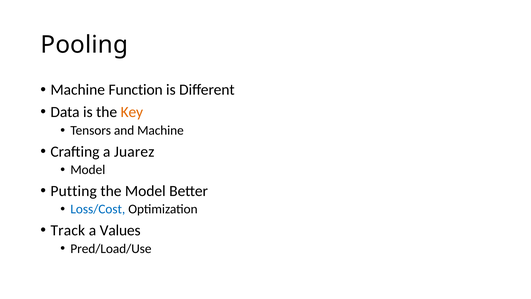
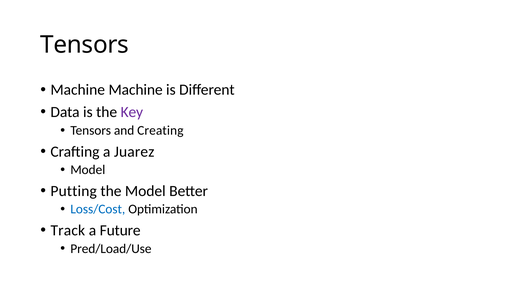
Pooling: Pooling -> Tensors (85, 45)
Machine Function: Function -> Machine (136, 90)
Key colour: orange -> purple (132, 112)
and Machine: Machine -> Creating (160, 130)
Values: Values -> Future (120, 230)
